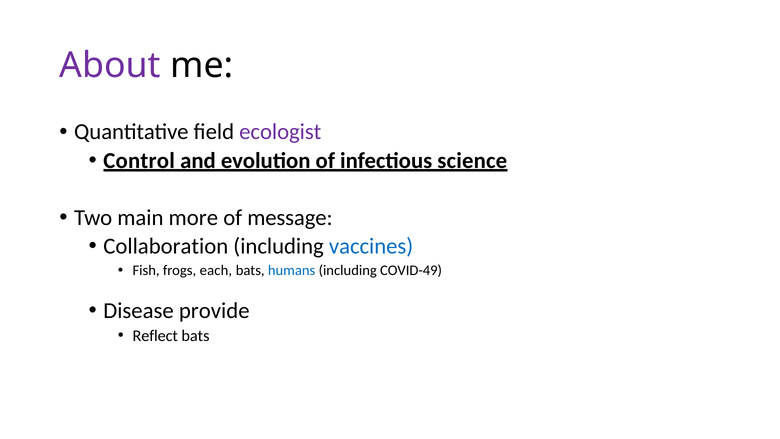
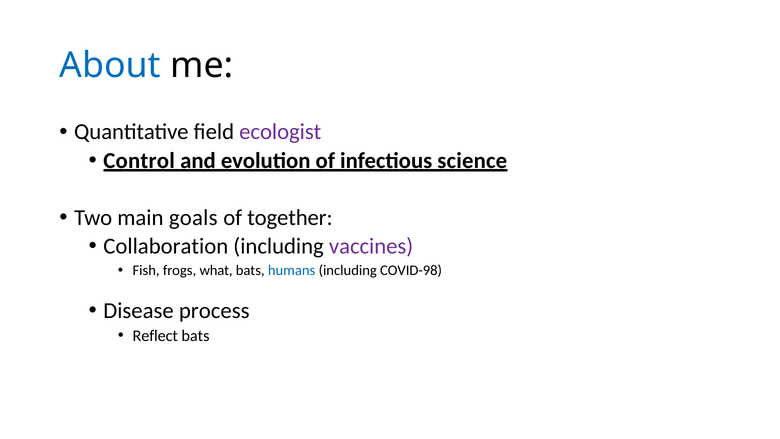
About colour: purple -> blue (110, 66)
more: more -> goals (193, 218)
message: message -> together (290, 218)
vaccines colour: blue -> purple (371, 246)
each: each -> what (216, 270)
COVID-49: COVID-49 -> COVID-98 (411, 270)
provide: provide -> process (214, 310)
